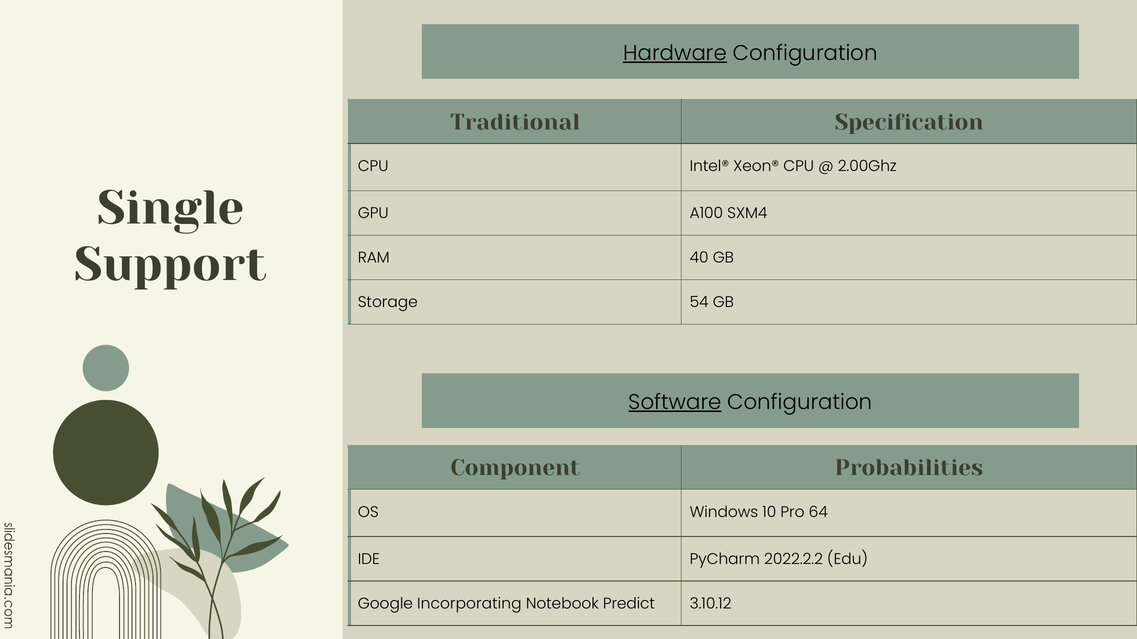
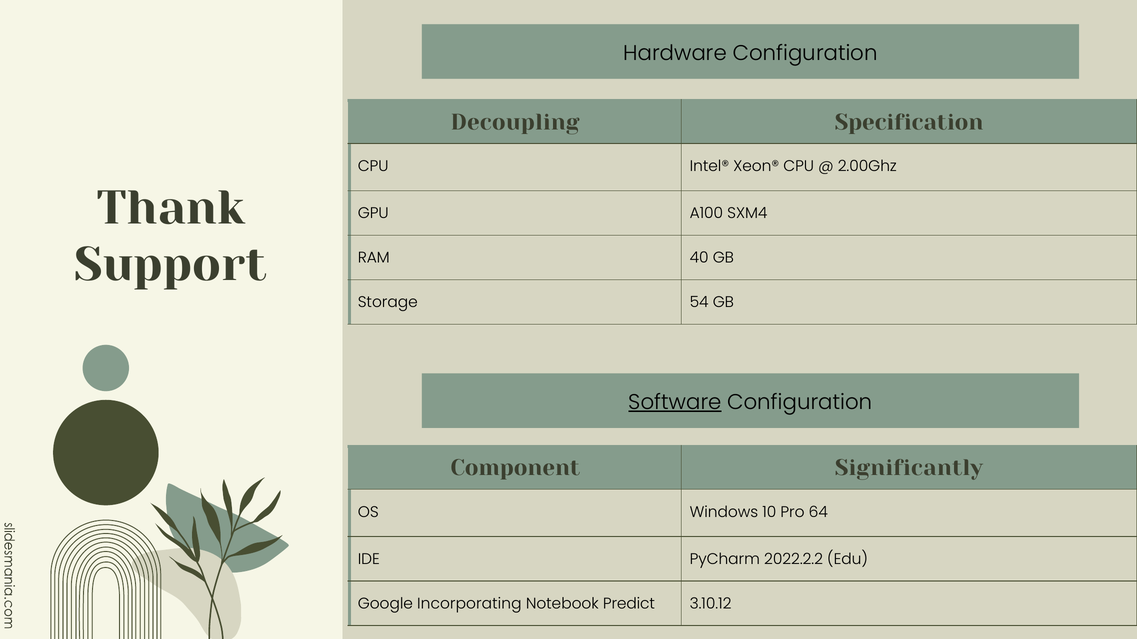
Hardware underline: present -> none (675, 53)
Traditional: Traditional -> Decoupling (515, 122)
Single: Single -> Thank (171, 208)
Probabilities: Probabilities -> Significantly (909, 468)
